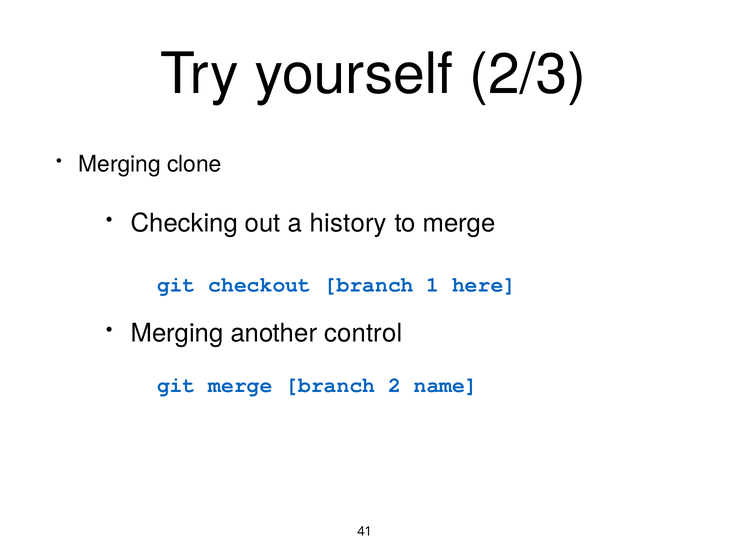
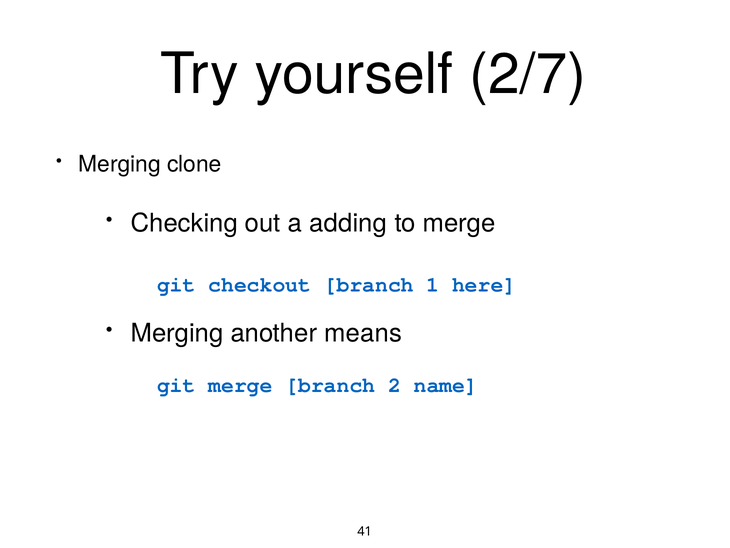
2/3: 2/3 -> 2/7 (528, 74)
history: history -> adding (348, 223)
control: control -> means (363, 333)
